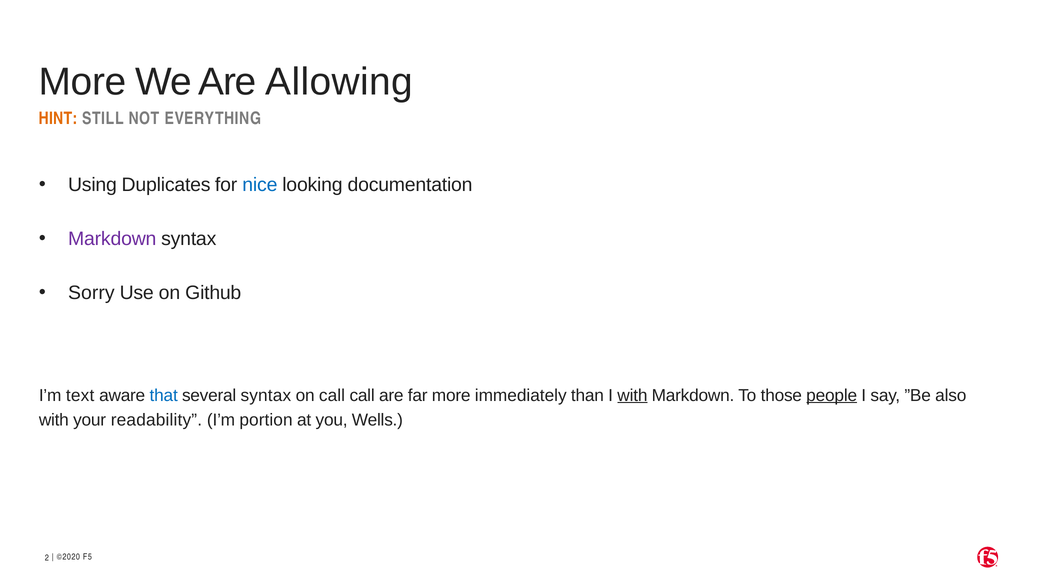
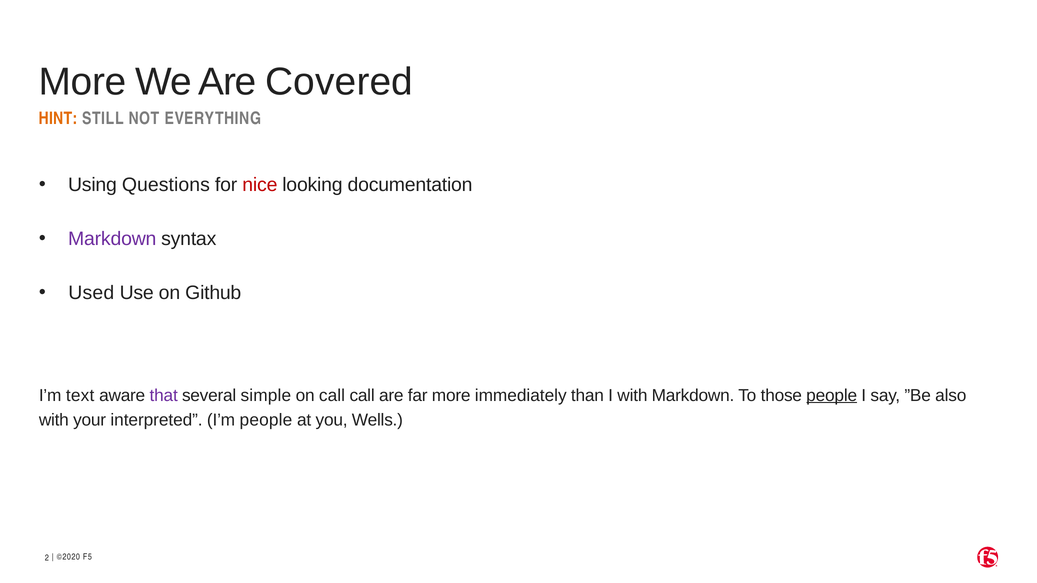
Allowing: Allowing -> Covered (339, 82)
Duplicates: Duplicates -> Questions (166, 185)
nice colour: blue -> red (260, 185)
Sorry: Sorry -> Used (91, 293)
that colour: blue -> purple (164, 396)
several syntax: syntax -> simple (266, 396)
with underline: present -> none (632, 396)
readability: readability -> interpreted (157, 420)
I’m portion: portion -> people (266, 420)
